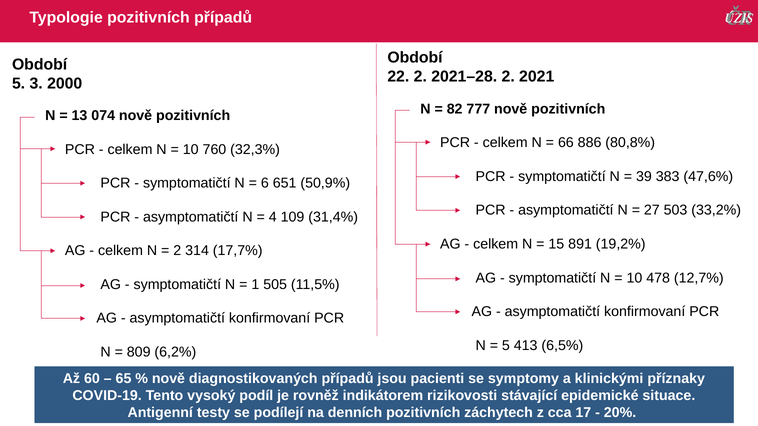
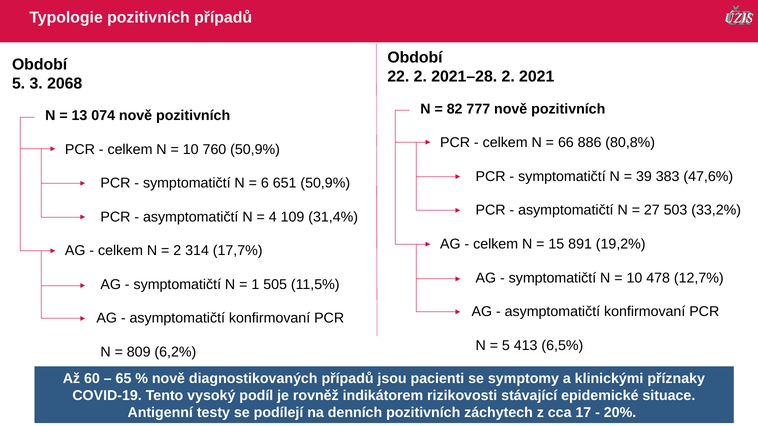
2000: 2000 -> 2068 (65, 83)
760 32,3%: 32,3% -> 50,9% (255, 150)
